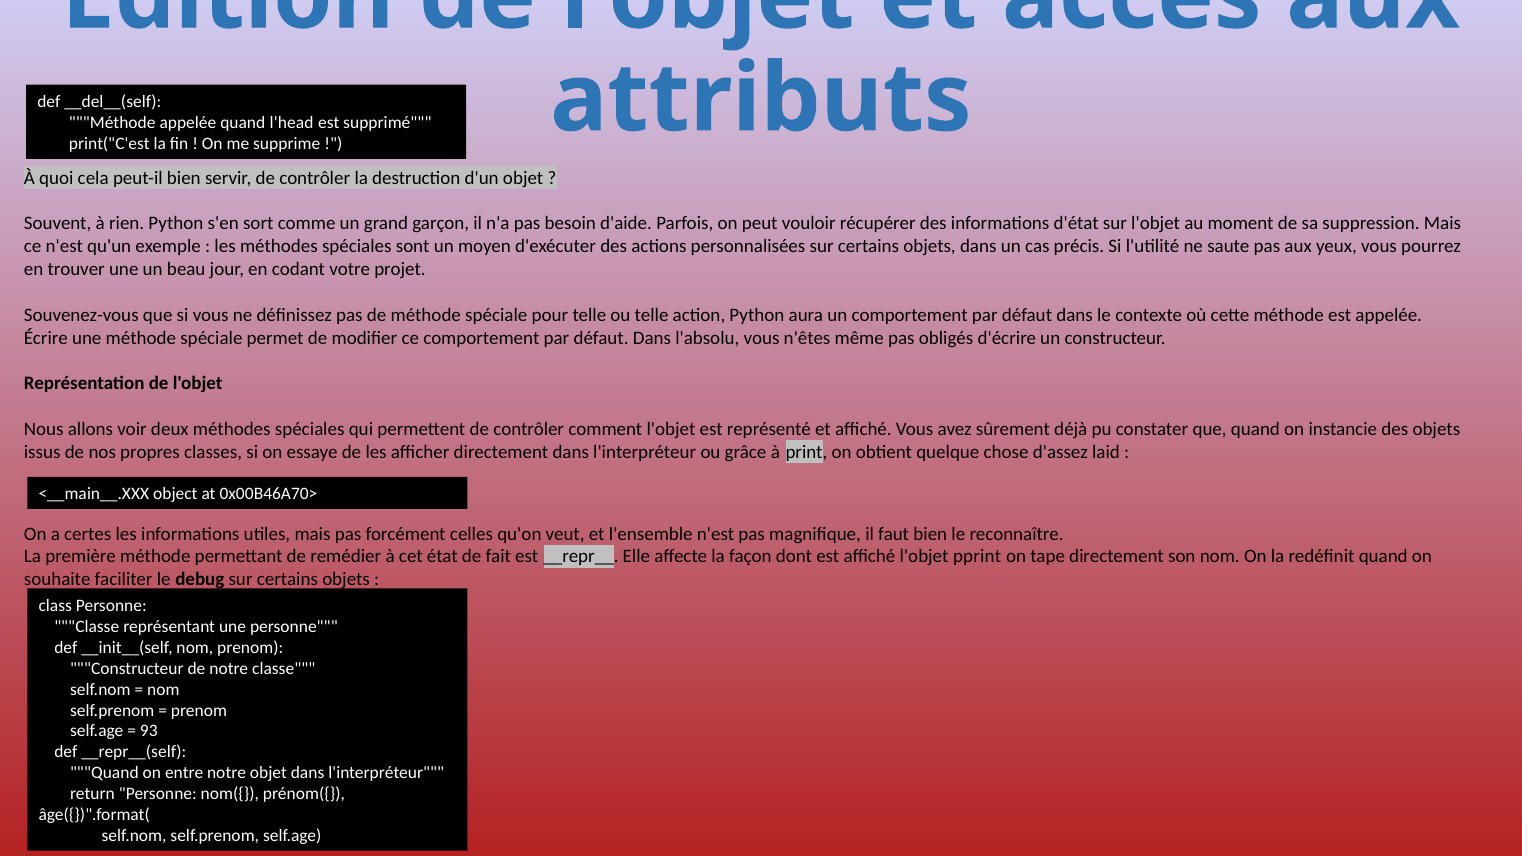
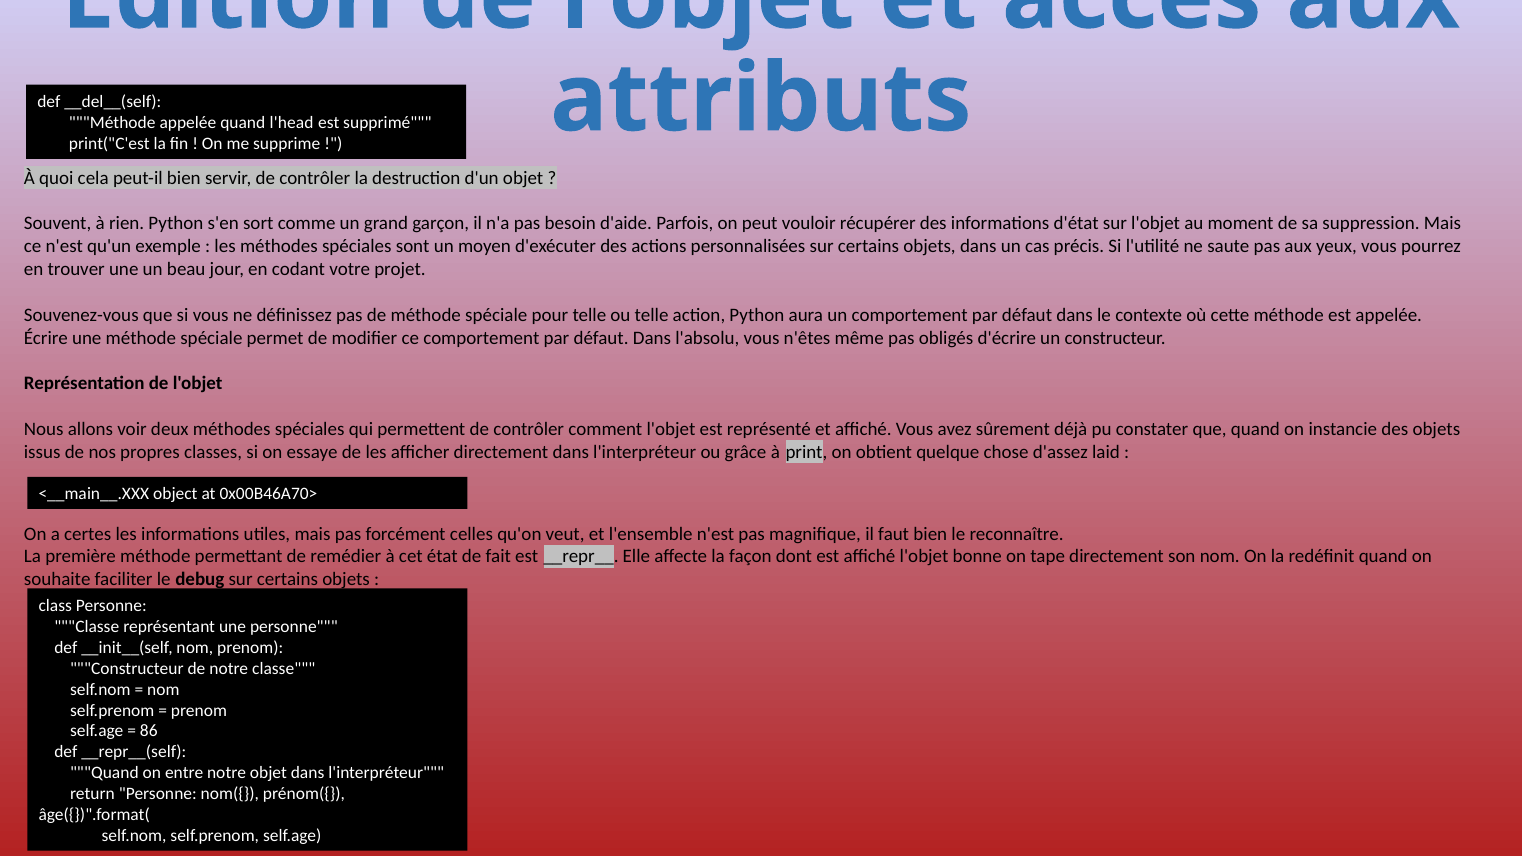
pprint: pprint -> bonne (977, 557)
93: 93 -> 86 (149, 731)
